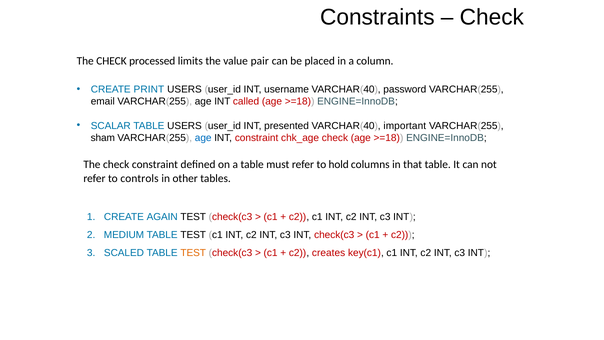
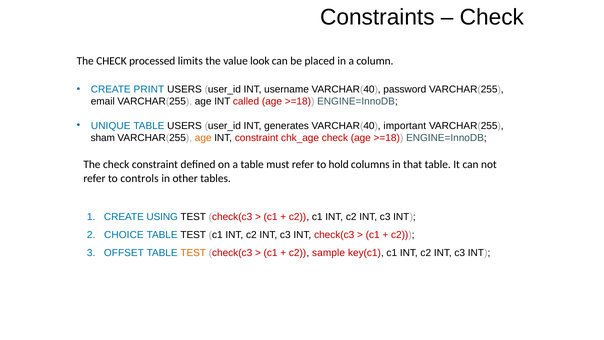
pair: pair -> look (260, 61)
SCALAR: SCALAR -> UNIQUE (111, 126)
presented: presented -> generates (287, 126)
age colour: blue -> orange (203, 138)
AGAIN: AGAIN -> USING (162, 217)
MEDIUM: MEDIUM -> CHOICE (124, 235)
SCALED: SCALED -> OFFSET (124, 253)
creates: creates -> sample (329, 253)
